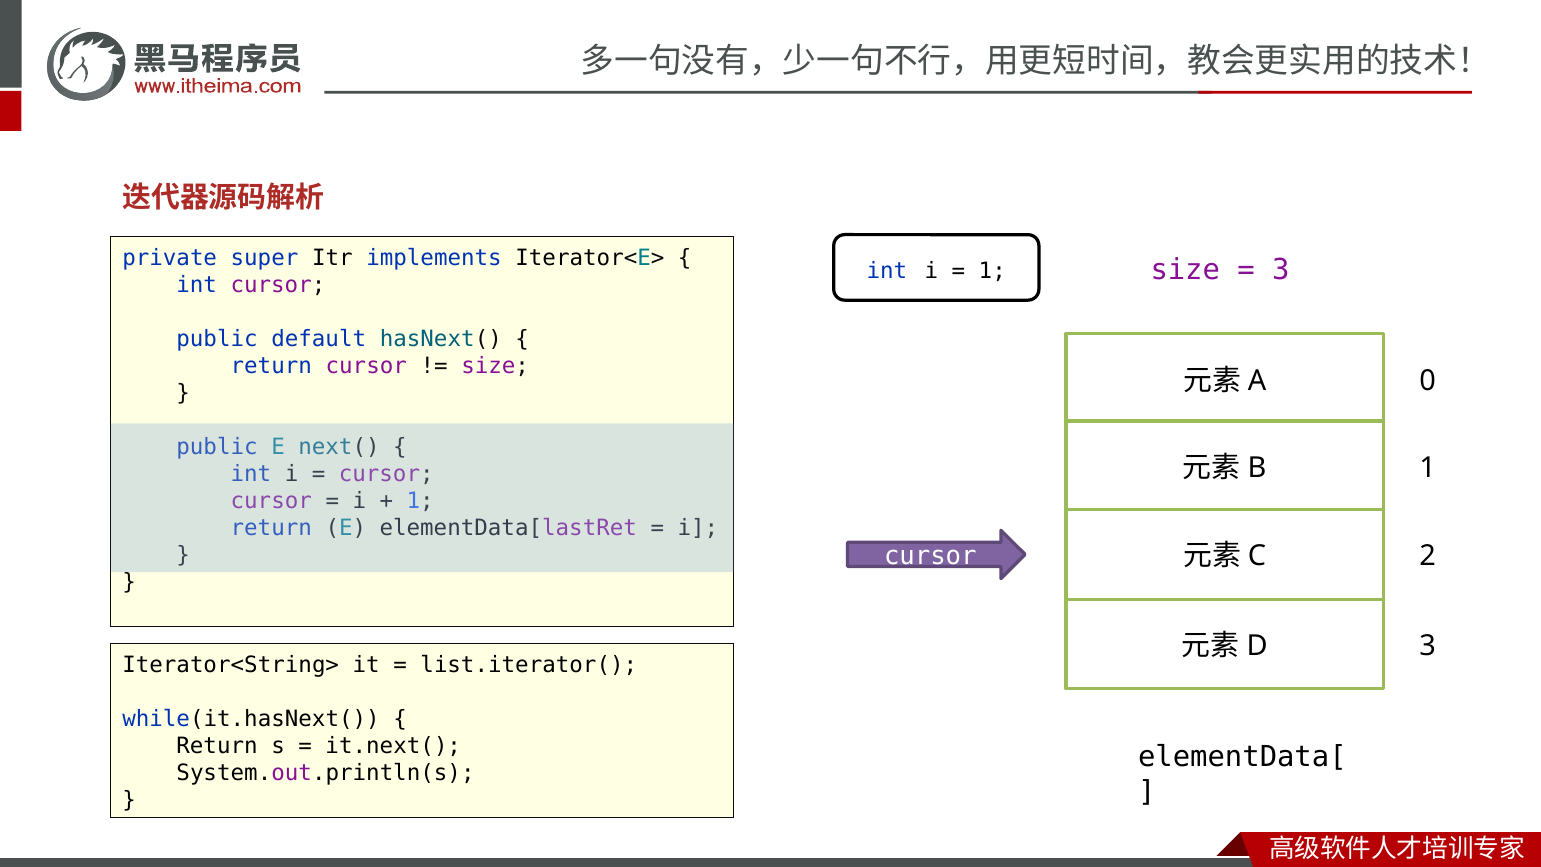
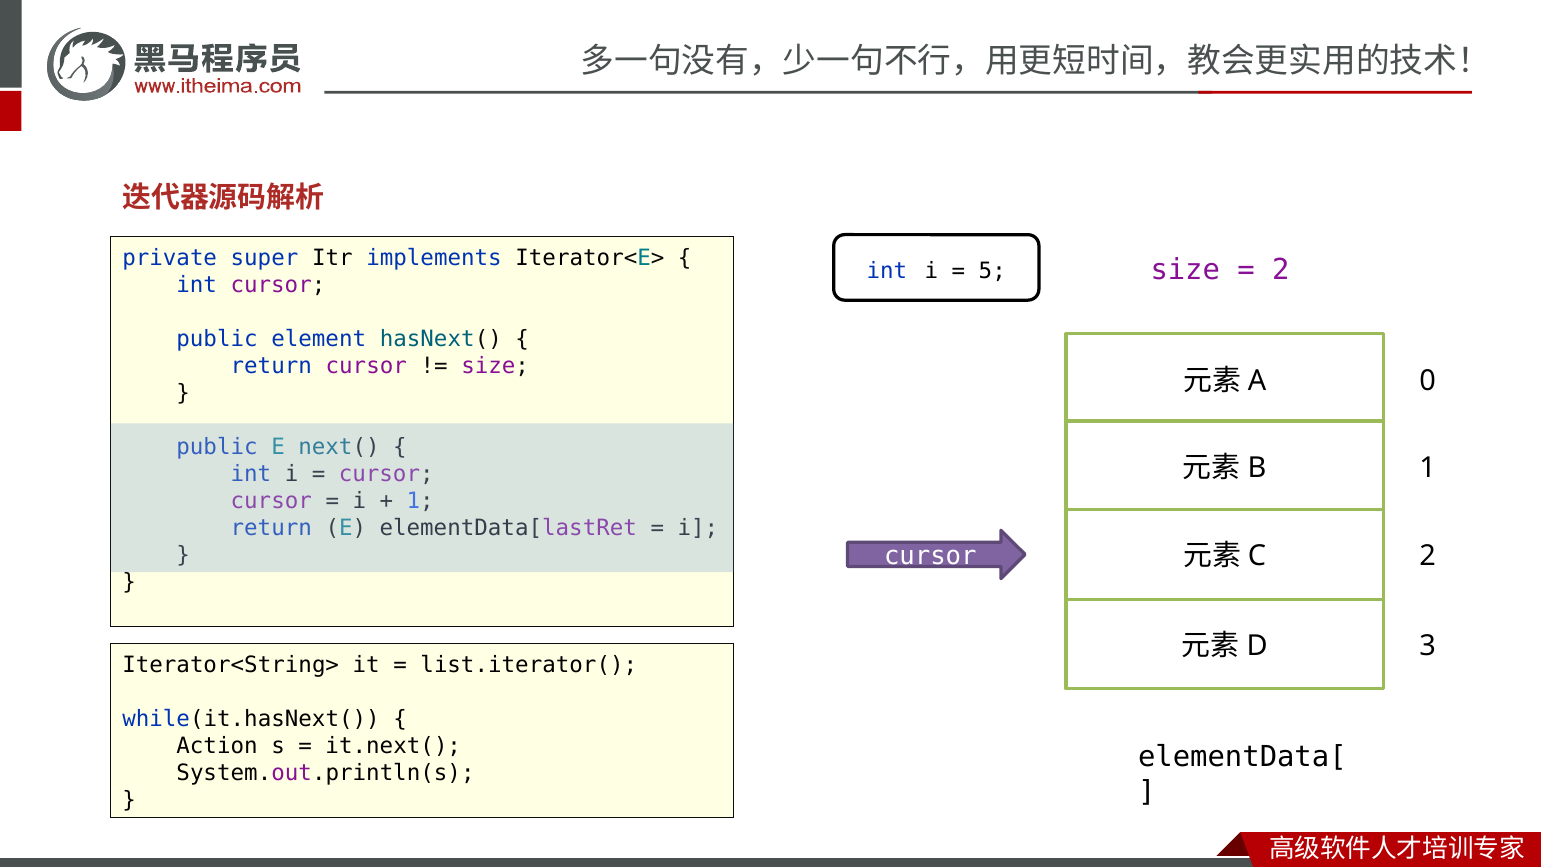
3: 3 -> 2 (1281, 270)
1: 1 -> 5 (992, 271)
default: default -> element (319, 339)
Return: Return -> Action (217, 746)
